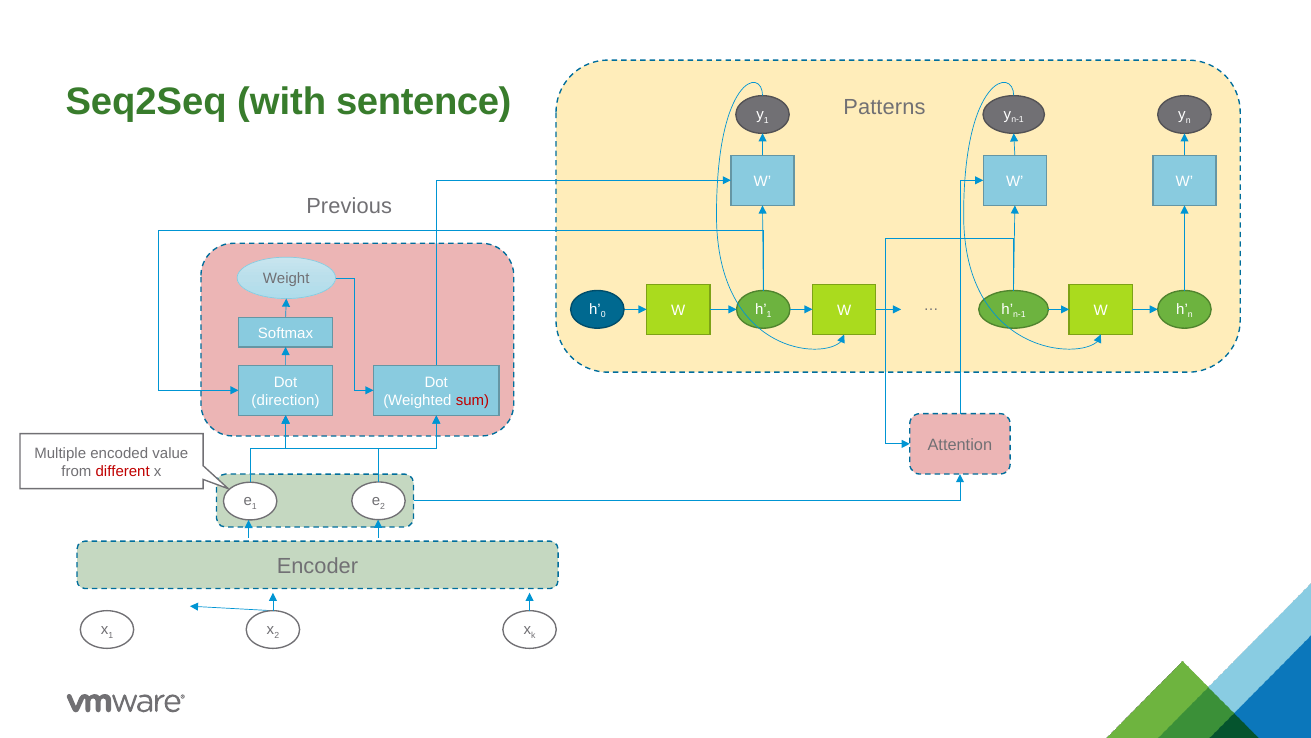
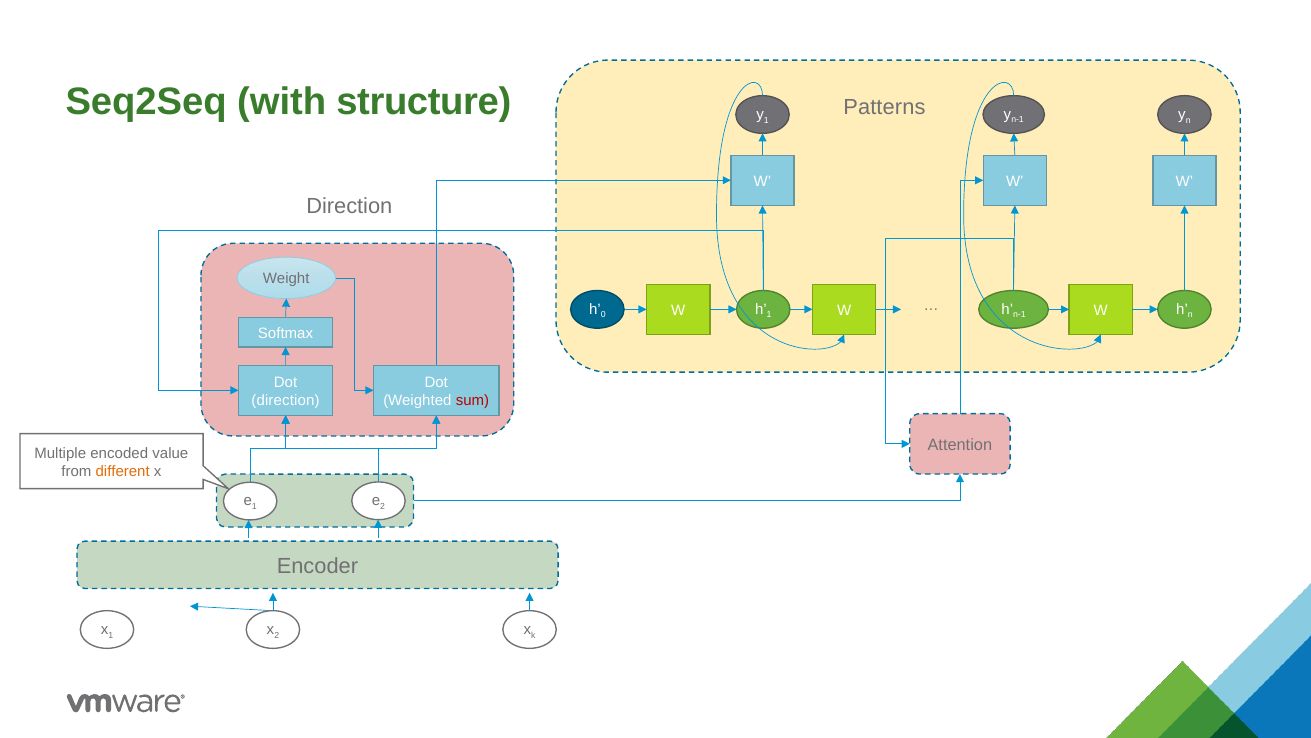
sentence: sentence -> structure (424, 102)
Previous: Previous -> Direction (349, 207)
different colour: red -> orange (123, 471)
